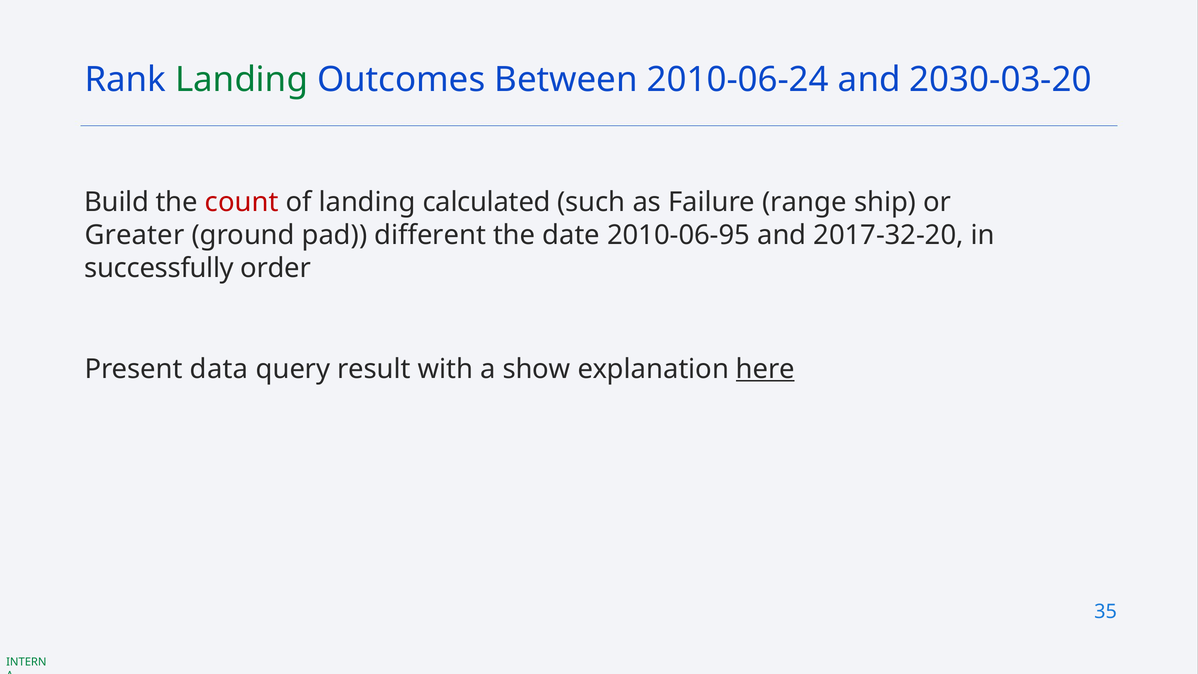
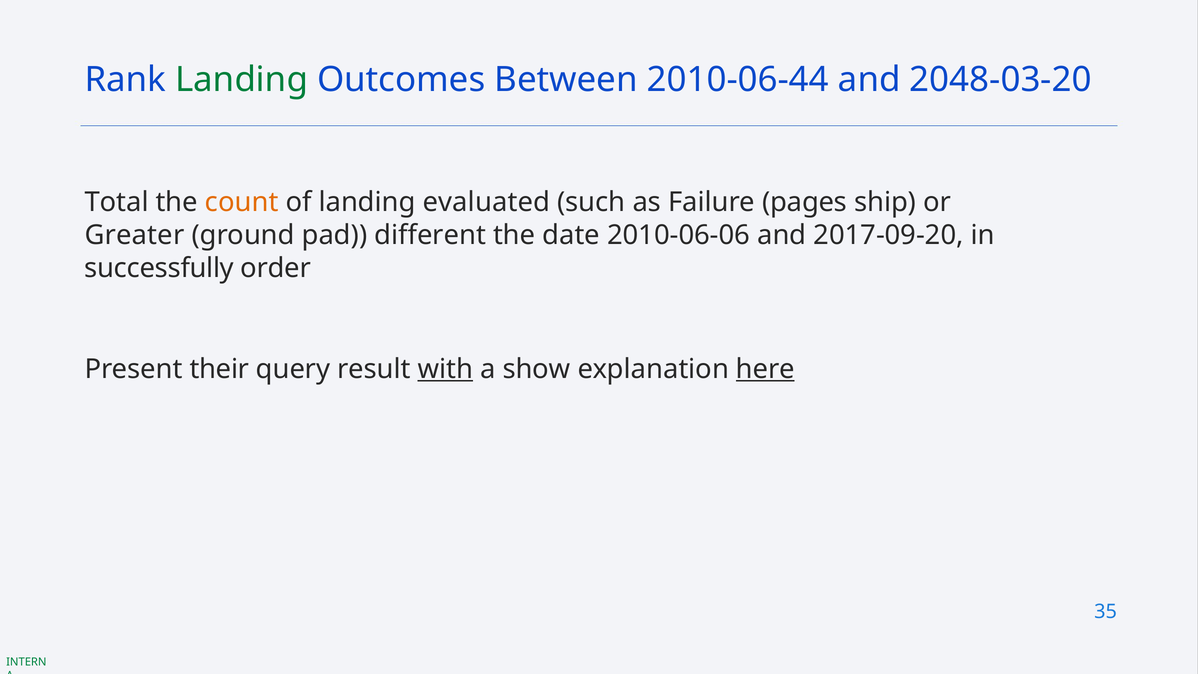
2010-06-24: 2010-06-24 -> 2010-06-44 (738, 80)
2030-03-20: 2030-03-20 -> 2048-03-20 (1001, 80)
Build: Build -> Total (117, 202)
count colour: red -> orange (242, 202)
calculated: calculated -> evaluated (486, 202)
range: range -> pages (805, 202)
2010-06-95: 2010-06-95 -> 2010-06-06 (679, 235)
2017-32-20: 2017-32-20 -> 2017-09-20 (889, 235)
data: data -> their (219, 369)
with underline: none -> present (445, 369)
